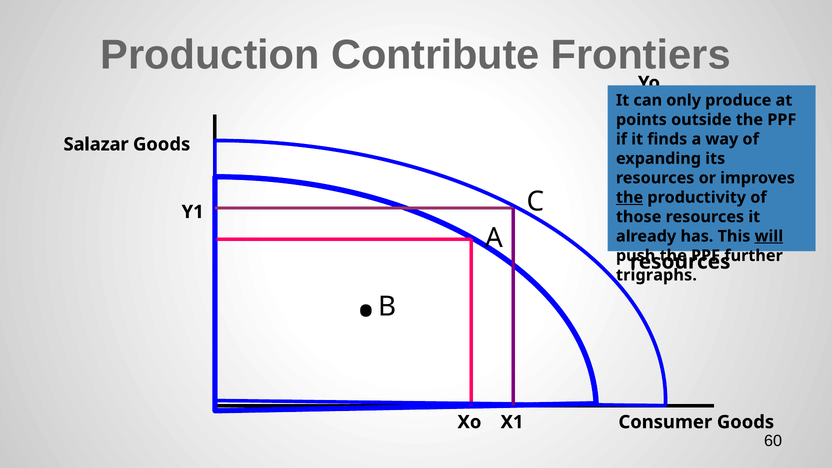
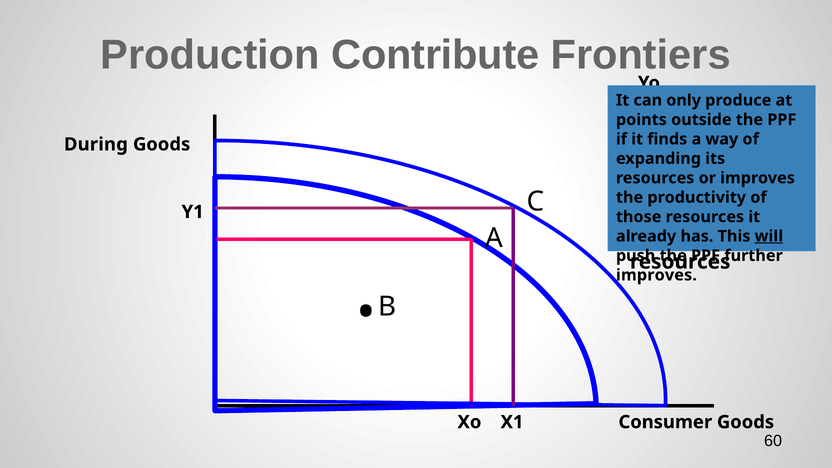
Salazar: Salazar -> During (96, 144)
the underline: present -> none (630, 197)
trigraphs: trigraphs -> improves (656, 275)
